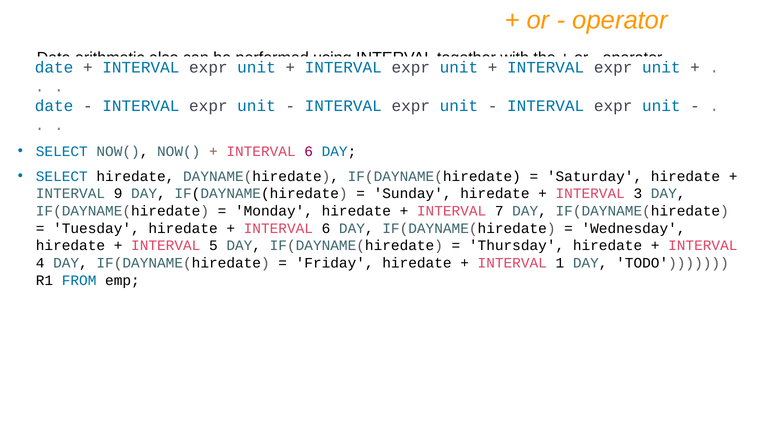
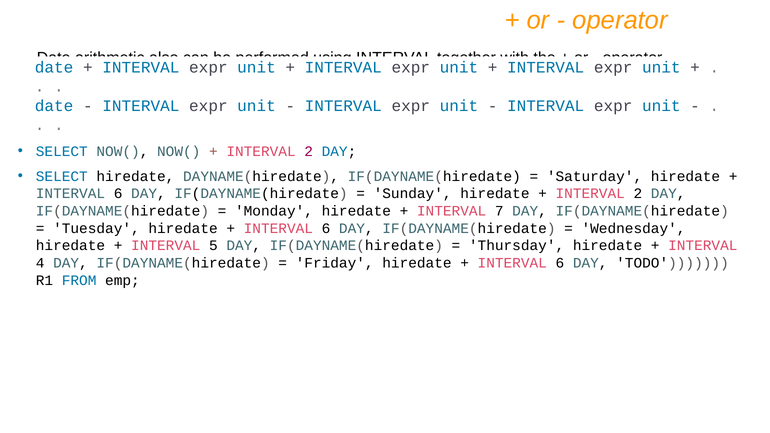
6: 6 -> 2 (309, 151)
9: 9 -> 6 (118, 194)
3: 3 -> 2 (638, 194)
1: 1 -> 6 (560, 263)
